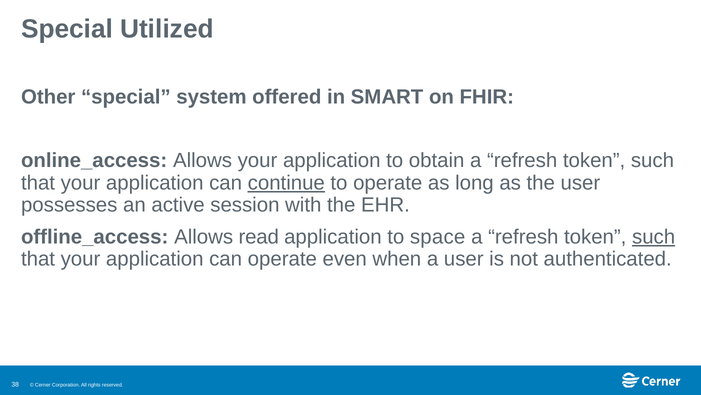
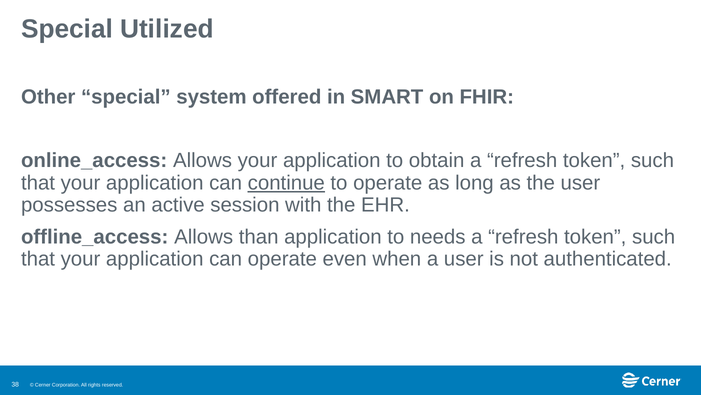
read: read -> than (259, 236)
space: space -> needs (438, 236)
such underline: present -> none (654, 236)
